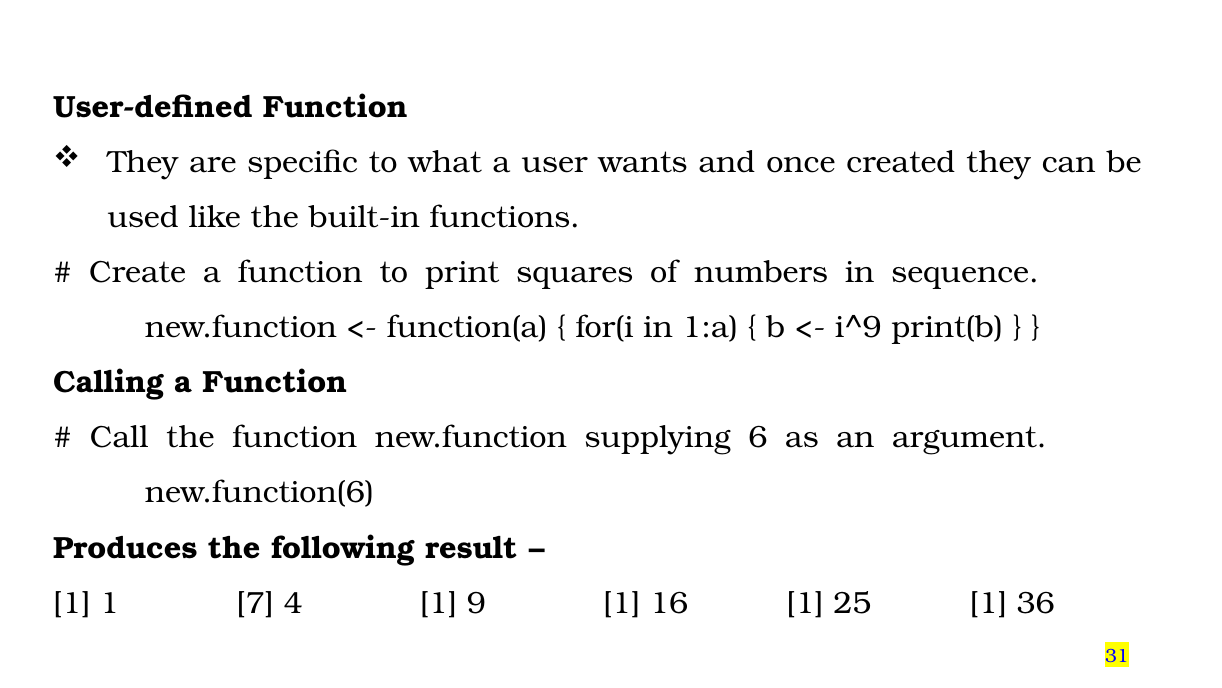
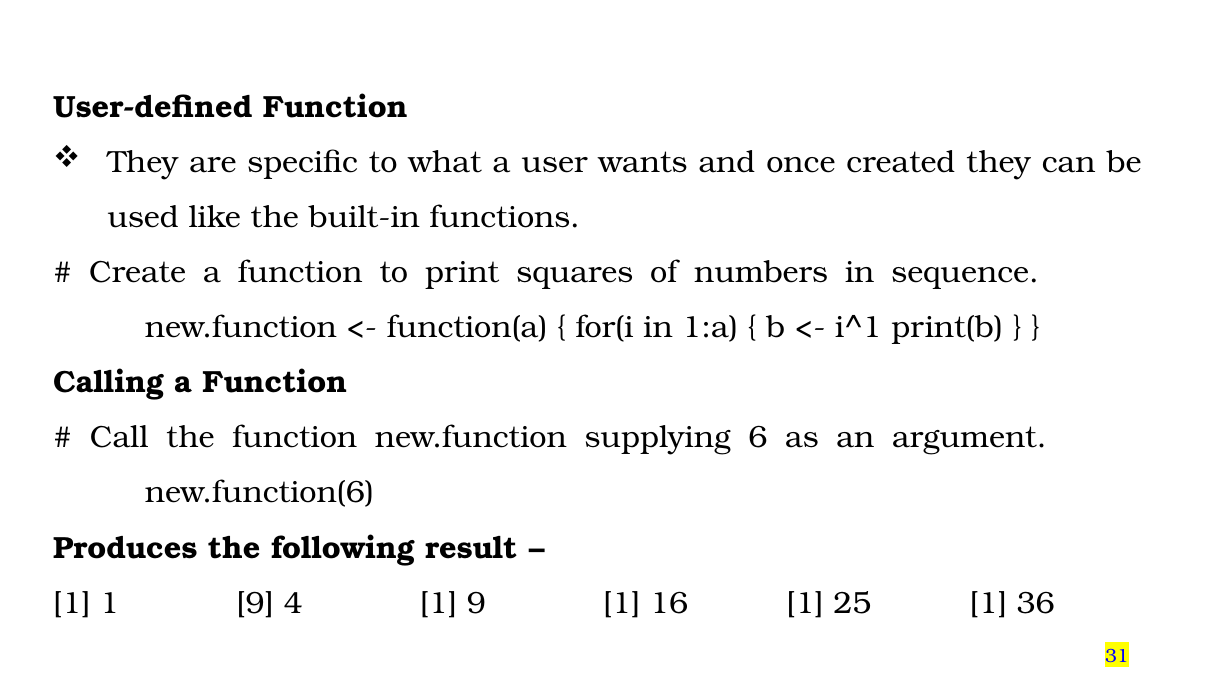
i^9: i^9 -> i^1 (858, 327)
1 1 7: 7 -> 9 (255, 602)
